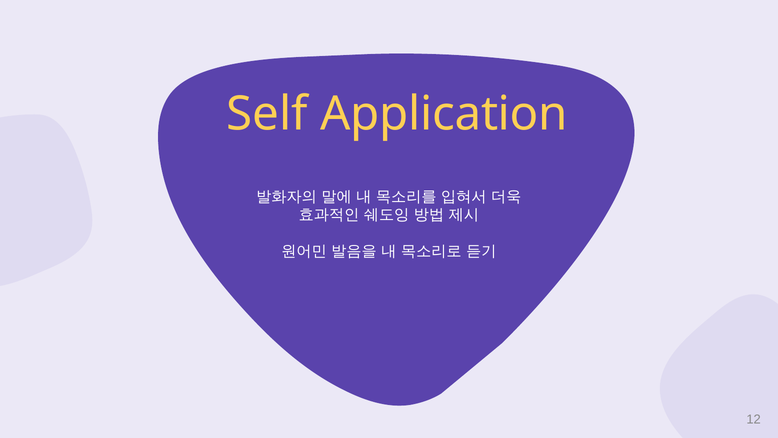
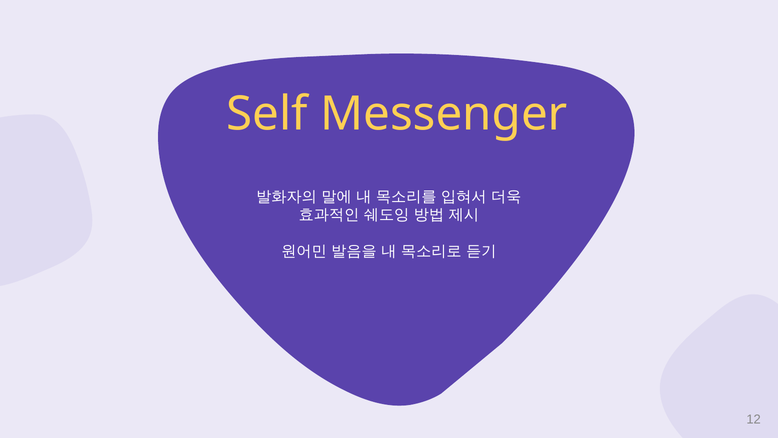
Application: Application -> Messenger (444, 114)
